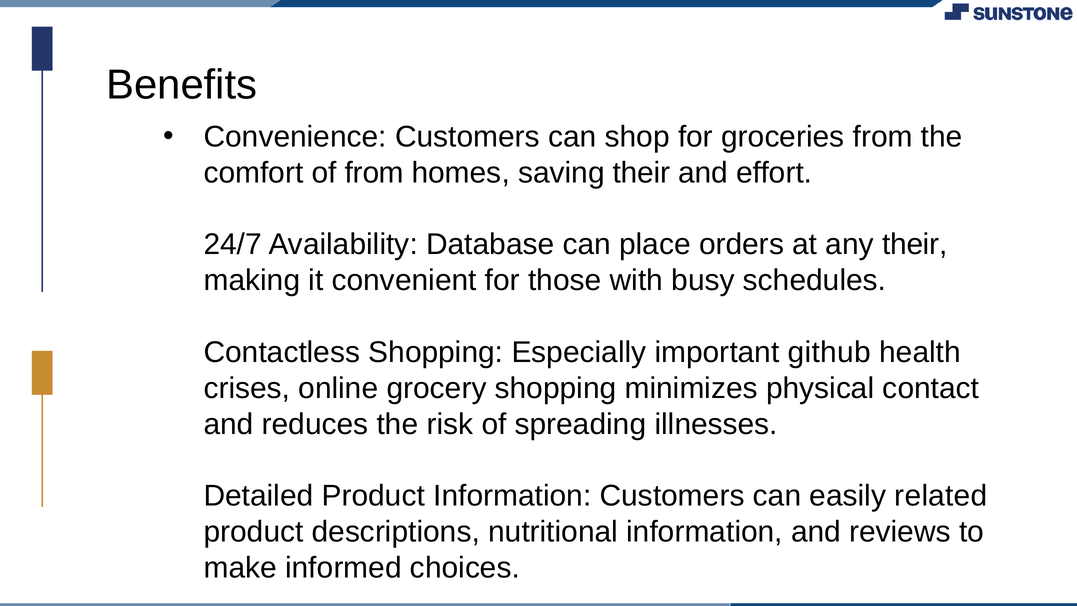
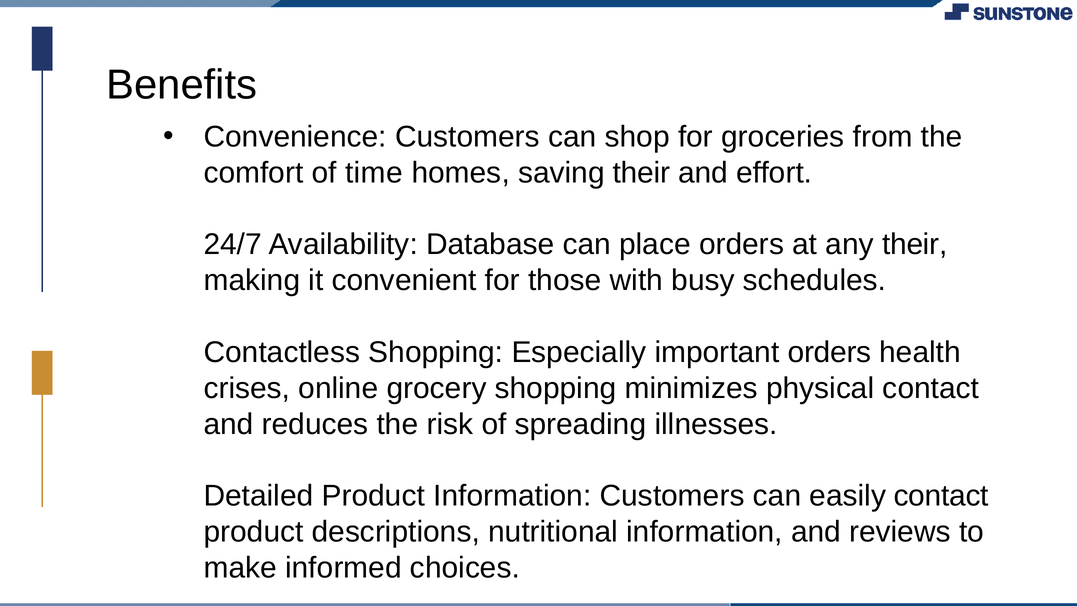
of from: from -> time (374, 173)
important github: github -> orders (830, 352)
easily related: related -> contact (941, 496)
